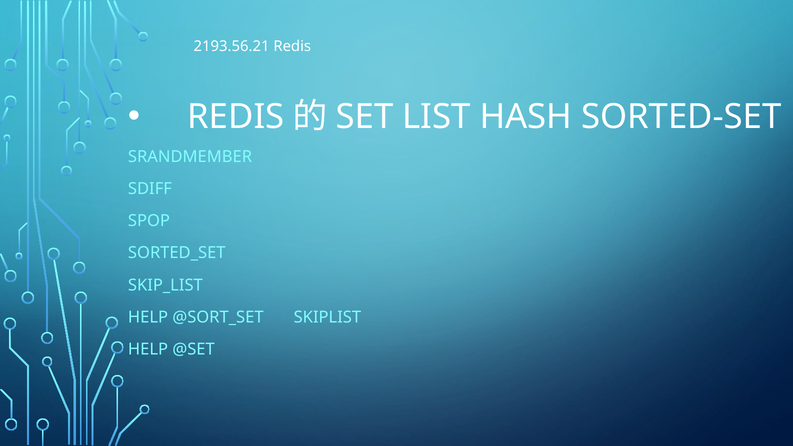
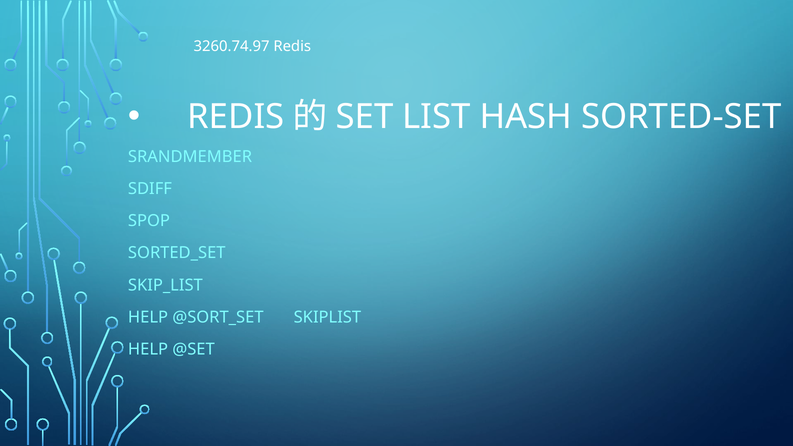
2193.56.21: 2193.56.21 -> 3260.74.97 (232, 47)
